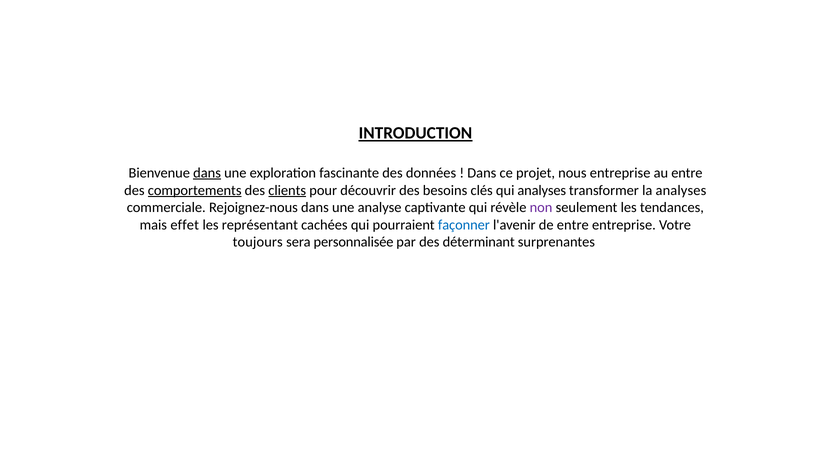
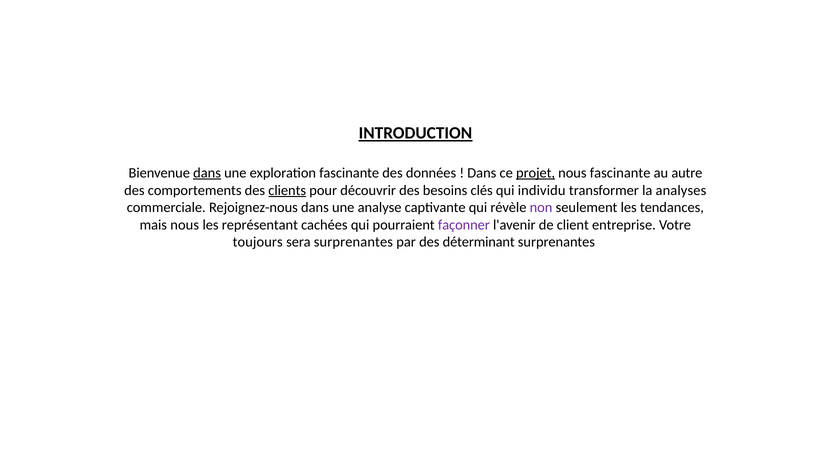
projet underline: none -> present (536, 173)
nous entreprise: entreprise -> fascinante (620, 173)
au entre: entre -> autre (687, 173)
comportements underline: present -> none (195, 190)
qui analyses: analyses -> individu (542, 190)
mais effet: effet -> nous (185, 225)
façonner colour: blue -> purple (464, 225)
de entre: entre -> client (573, 225)
sera personnalisée: personnalisée -> surprenantes (353, 242)
